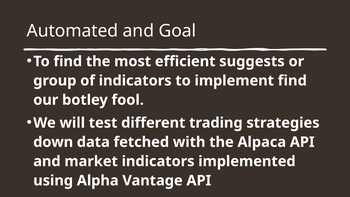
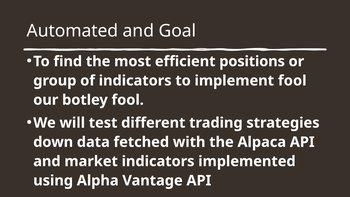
suggests: suggests -> positions (252, 61)
implement find: find -> fool (292, 81)
